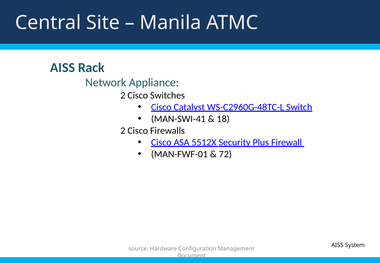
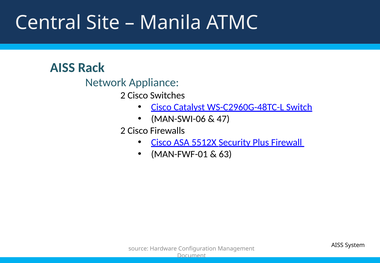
MAN-SWI-41: MAN-SWI-41 -> MAN-SWI-06 (178, 119)
18: 18 -> 47 (223, 119)
72: 72 -> 63 (225, 154)
